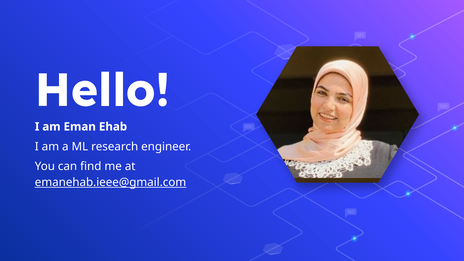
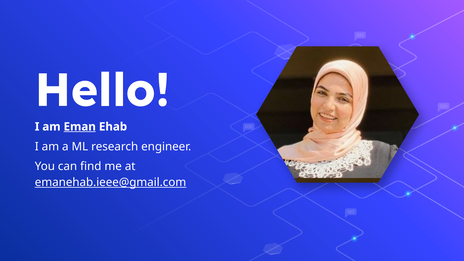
Eman underline: none -> present (80, 127)
